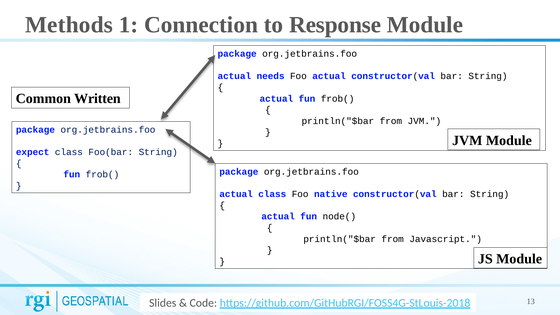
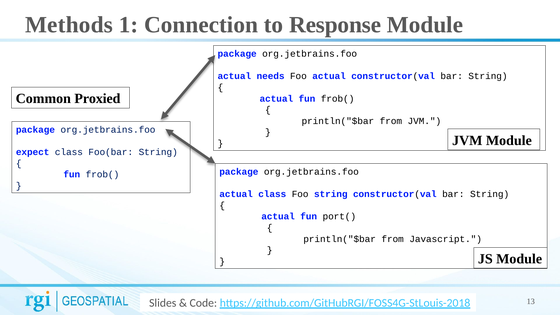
Written: Written -> Proxied (97, 99)
Foo native: native -> string (331, 194)
node(: node( -> port( (339, 217)
